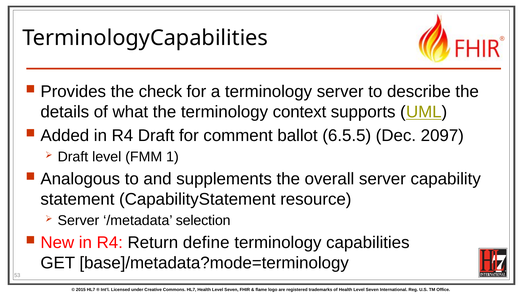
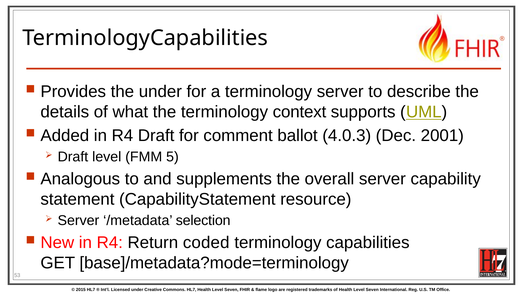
the check: check -> under (160, 92)
6.5.5: 6.5.5 -> 4.0.3 (347, 136)
2097: 2097 -> 2001 (442, 136)
1: 1 -> 5 (172, 157)
define: define -> coded (206, 243)
